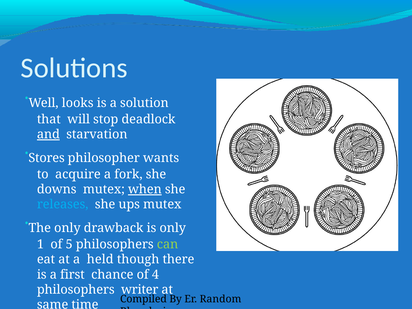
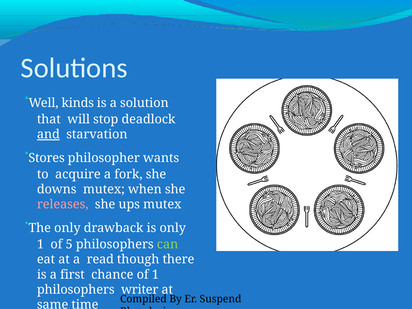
looks: looks -> kinds (78, 103)
when underline: present -> none (145, 189)
releases colour: light blue -> pink (63, 204)
held: held -> read (100, 259)
of 4: 4 -> 1 (155, 275)
Random: Random -> Suspend (221, 299)
